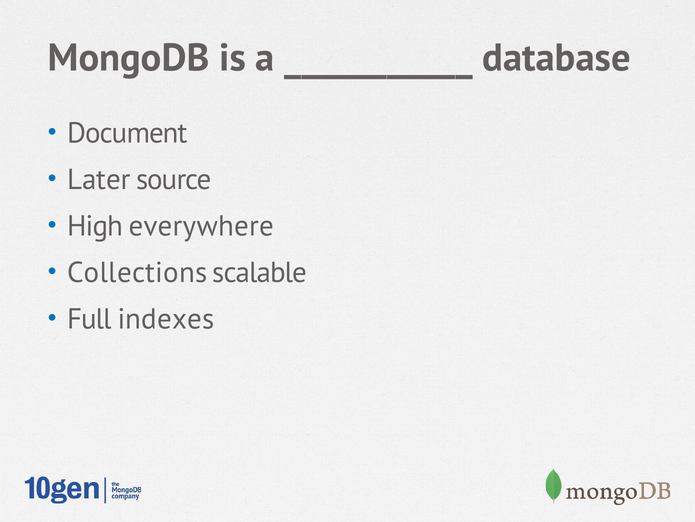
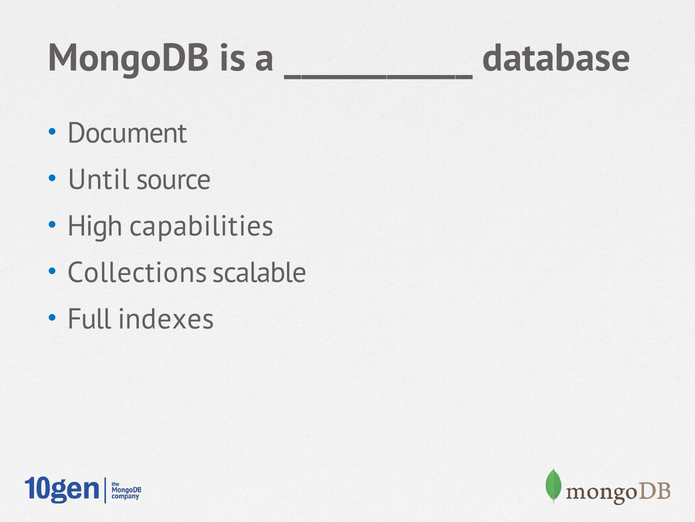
Later: Later -> Until (99, 180)
everywhere: everywhere -> capabilities (201, 226)
